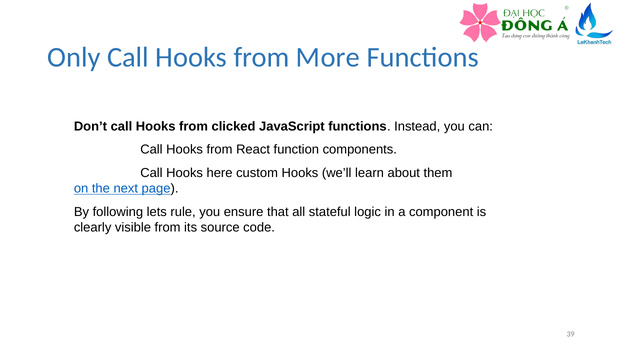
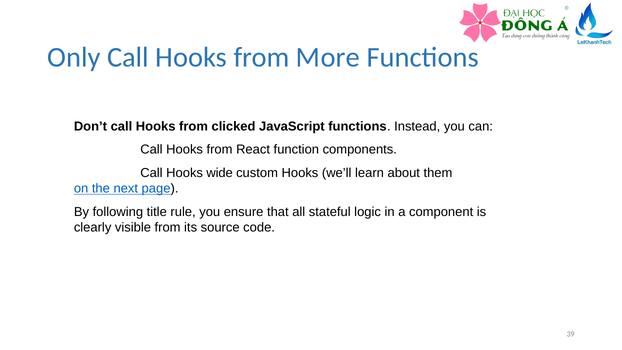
here: here -> wide (220, 173)
lets: lets -> title (157, 212)
